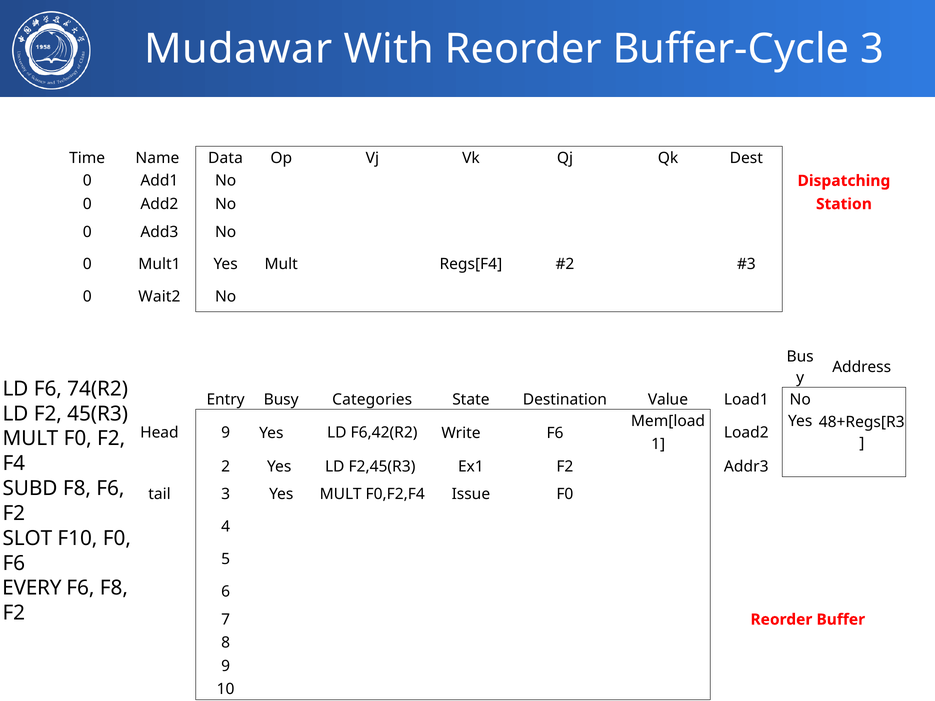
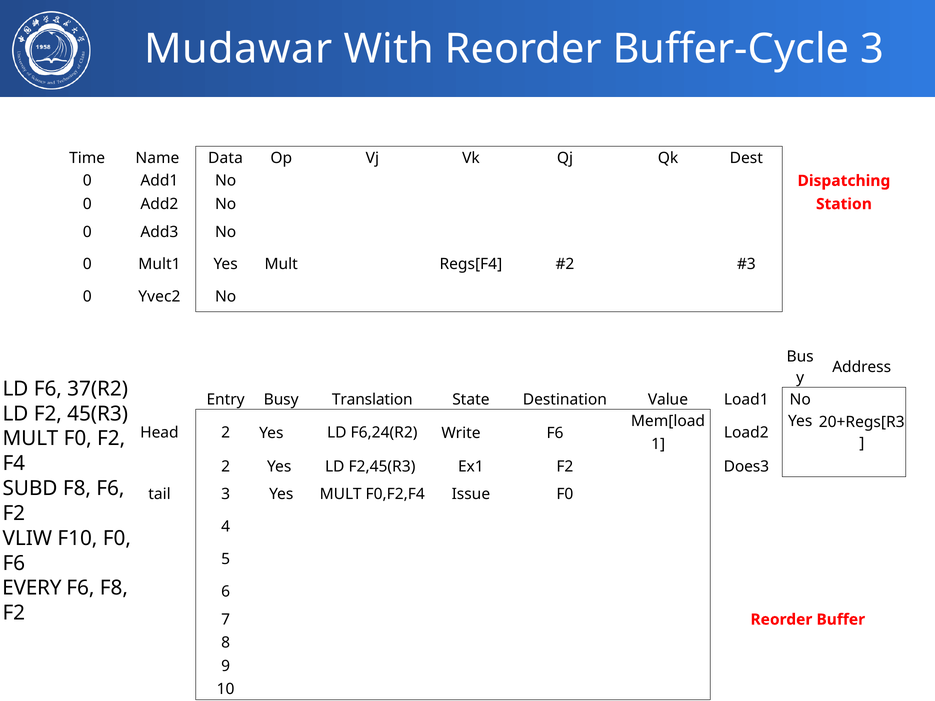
Wait2: Wait2 -> Yvec2 (159, 297)
74(R2: 74(R2 -> 37(R2 (98, 389)
Categories: Categories -> Translation (372, 400)
48+Regs[R3: 48+Regs[R3 -> 20+Regs[R3 (862, 422)
Head 9: 9 -> 2 (226, 433)
F6,42(R2: F6,42(R2 -> F6,24(R2 (384, 433)
Addr3: Addr3 -> Does3 (746, 467)
SLOT: SLOT -> VLIW (27, 538)
